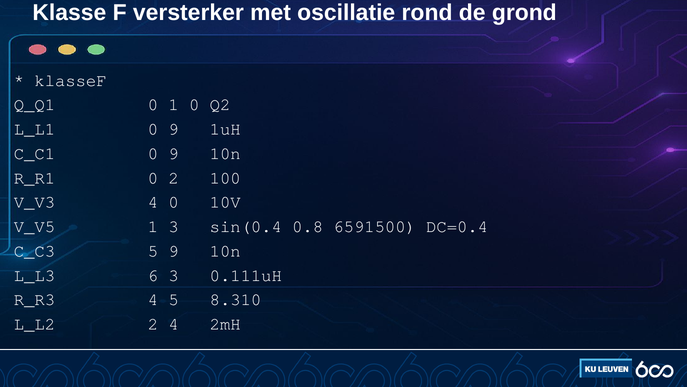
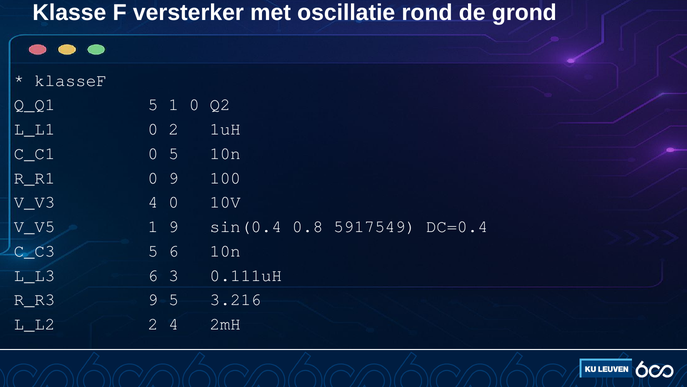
Q_Q1 0: 0 -> 5 (153, 105)
L_L1 0 9: 9 -> 2 (174, 129)
C_C1 0 9: 9 -> 5 (174, 153)
0 2: 2 -> 9 (174, 178)
1 3: 3 -> 9 (174, 226)
6591500: 6591500 -> 5917549 (375, 226)
5 9: 9 -> 6 (174, 251)
R_R3 4: 4 -> 9 (153, 299)
8.310: 8.310 -> 3.216 (235, 299)
